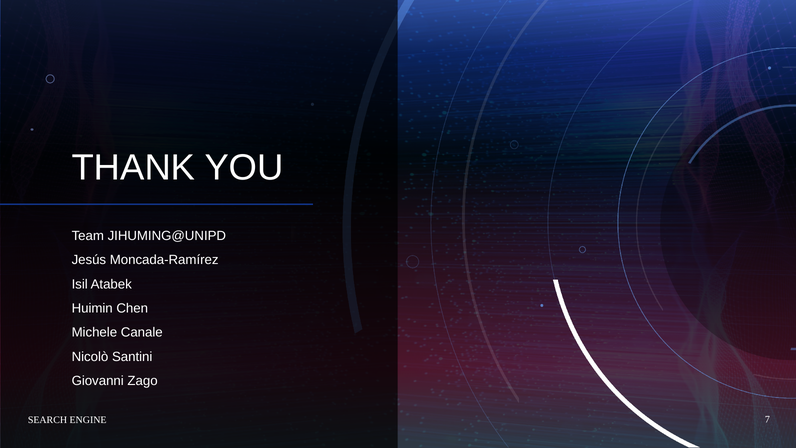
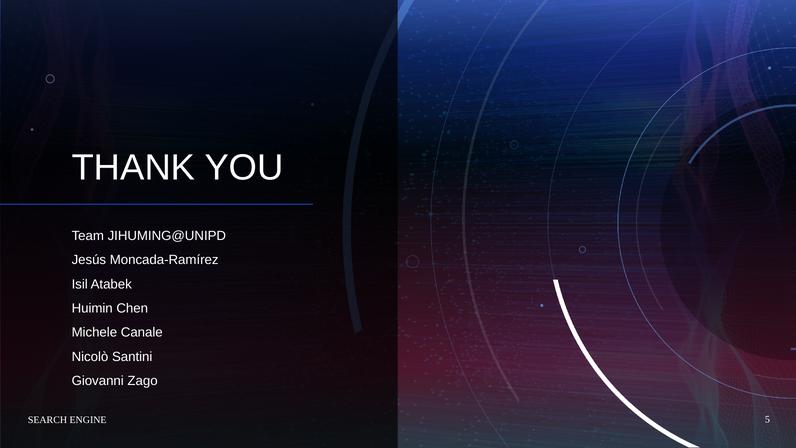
7: 7 -> 5 (767, 419)
